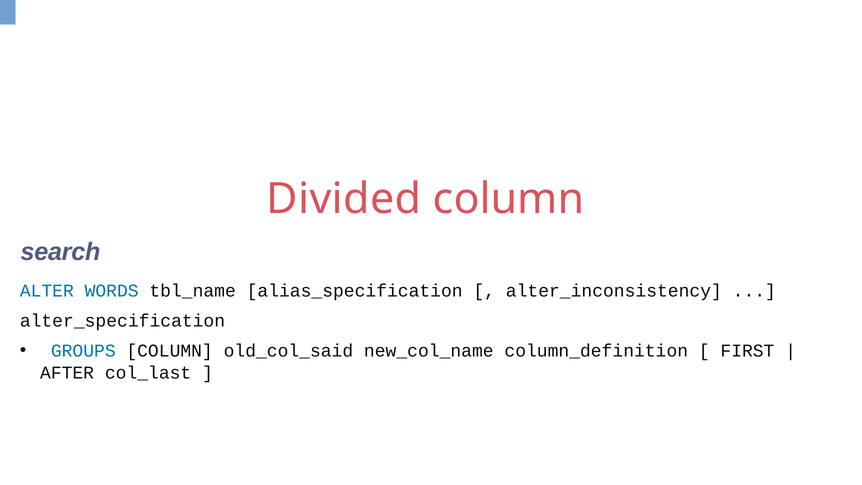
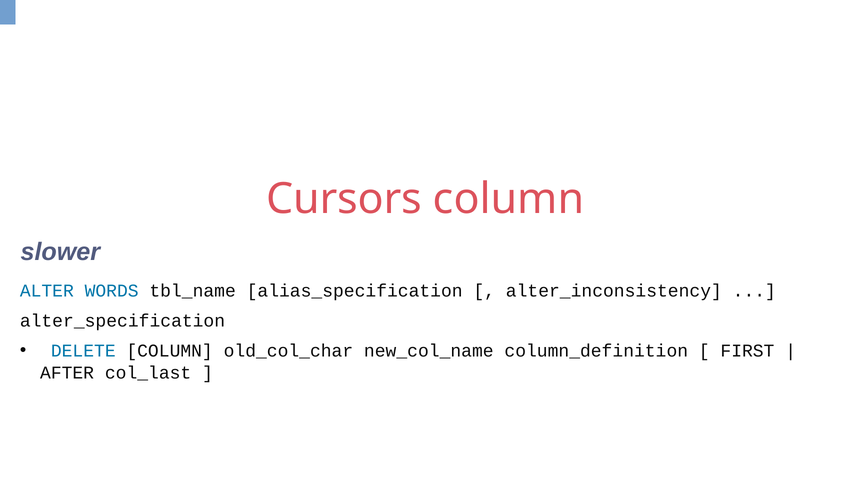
Divided: Divided -> Cursors (344, 199)
search: search -> slower (60, 252)
GROUPS: GROUPS -> DELETE (83, 351)
old_col_said: old_col_said -> old_col_char (288, 351)
